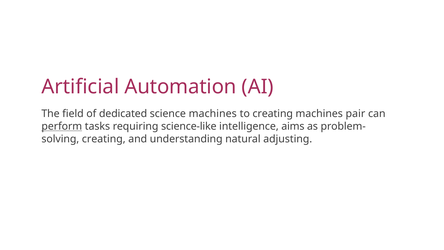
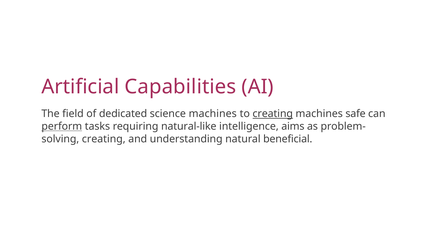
Automation: Automation -> Capabilities (180, 87)
creating underline: none -> present (273, 114)
pair: pair -> safe (356, 114)
science-like: science-like -> natural-like (189, 126)
adjusting: adjusting -> beneficial (288, 139)
